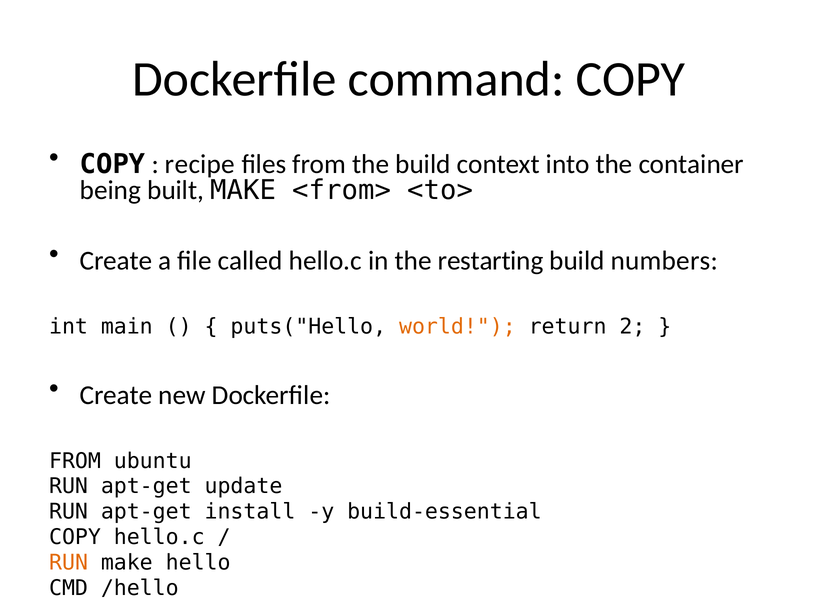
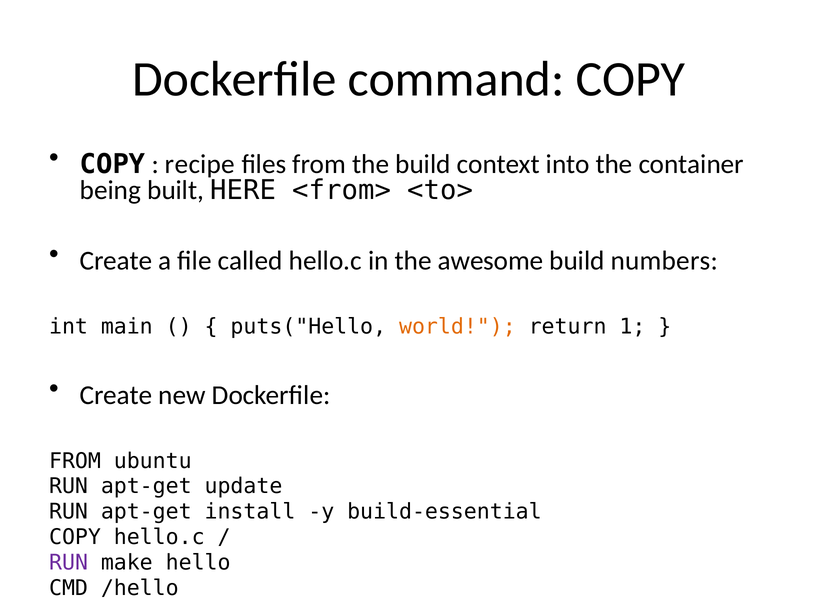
built MAKE: MAKE -> HERE (243, 191)
restarting: restarting -> awesome (491, 261)
2: 2 -> 1 (632, 327)
RUN colour: orange -> purple (69, 563)
